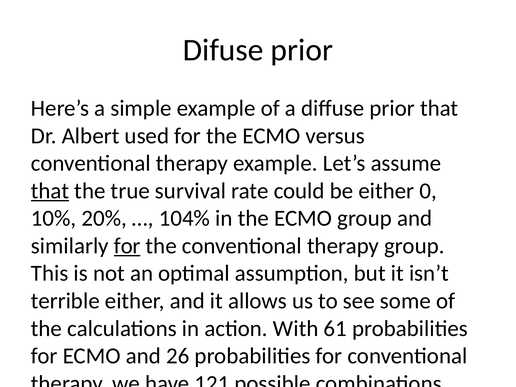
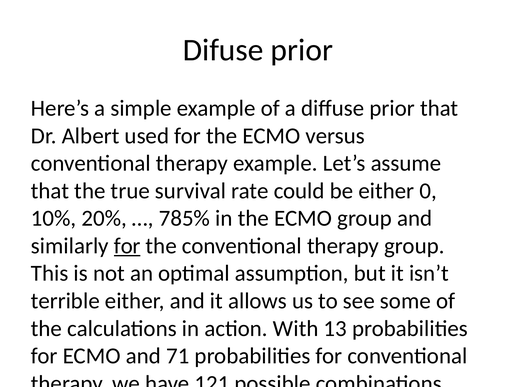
that underline: present -> none (50, 191)
104%: 104% -> 785% (184, 218)
61: 61 -> 13 (335, 328)
26: 26 -> 71 (178, 356)
